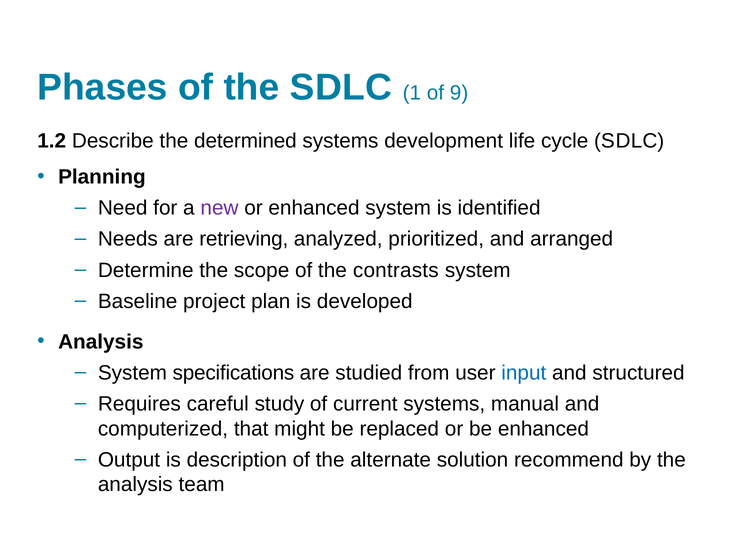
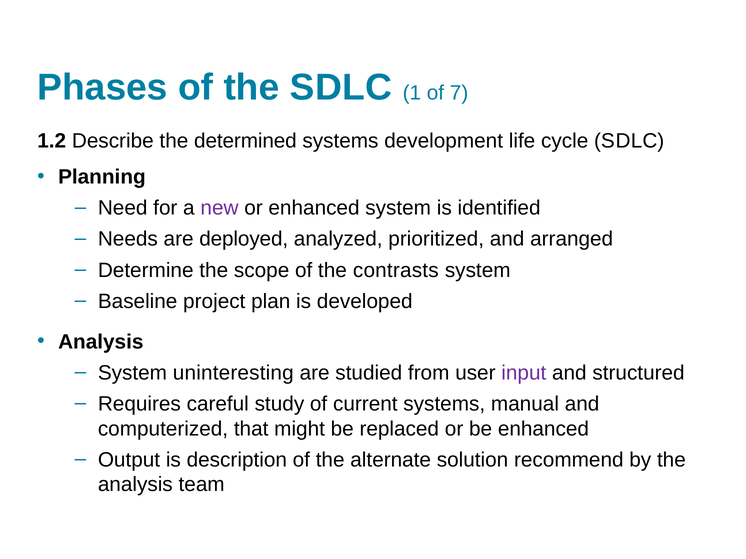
9: 9 -> 7 (459, 93)
retrieving: retrieving -> deployed (244, 239)
specifications: specifications -> uninteresting (233, 373)
input colour: blue -> purple (524, 373)
